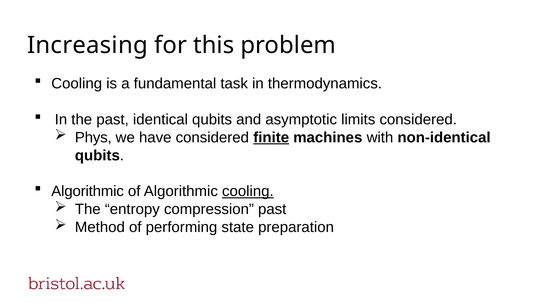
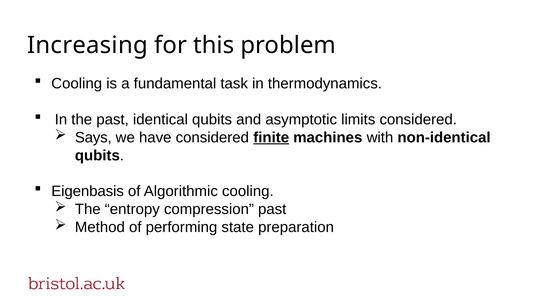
Phys: Phys -> Says (93, 138)
Algorithmic: Algorithmic -> Eigenbasis (88, 191)
cooling underline: present -> none (248, 191)
